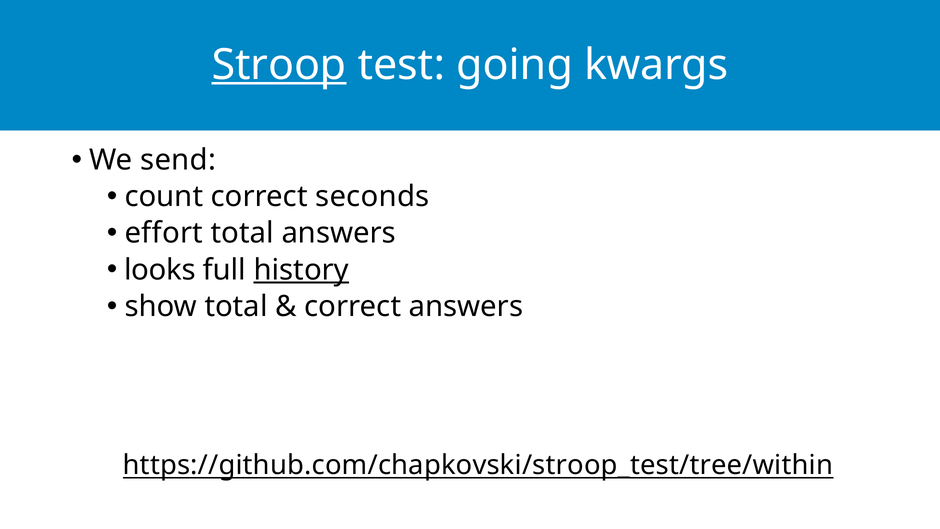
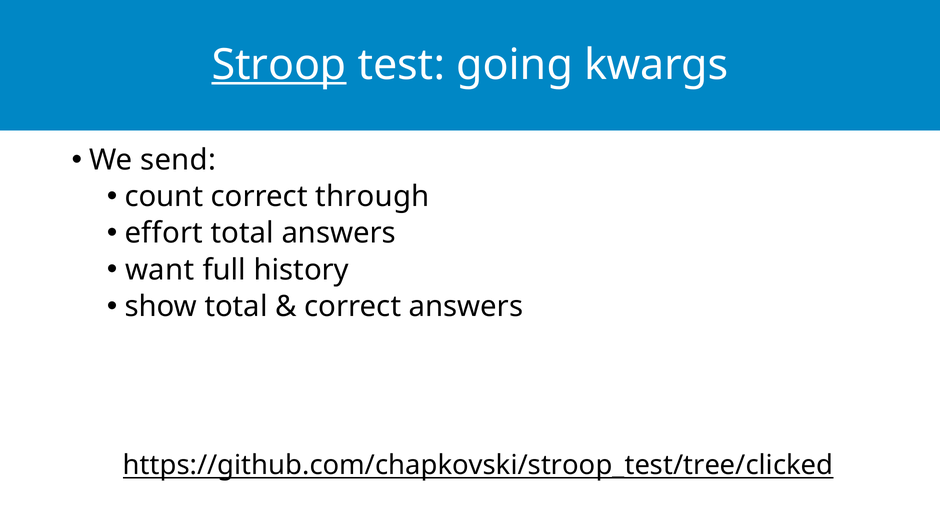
seconds: seconds -> through (372, 197)
looks: looks -> want (160, 270)
history underline: present -> none (301, 270)
https://github.com/chapkovski/stroop_test/tree/within: https://github.com/chapkovski/stroop_test/tree/within -> https://github.com/chapkovski/stroop_test/tree/clicked (478, 465)
